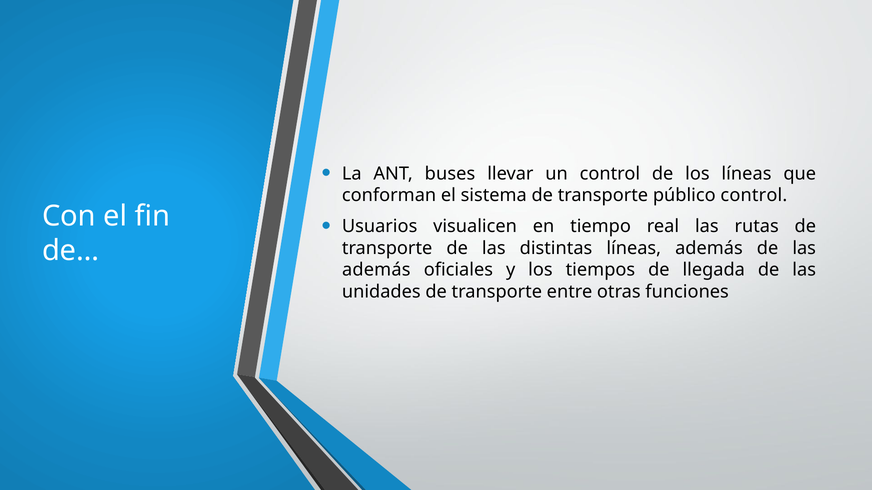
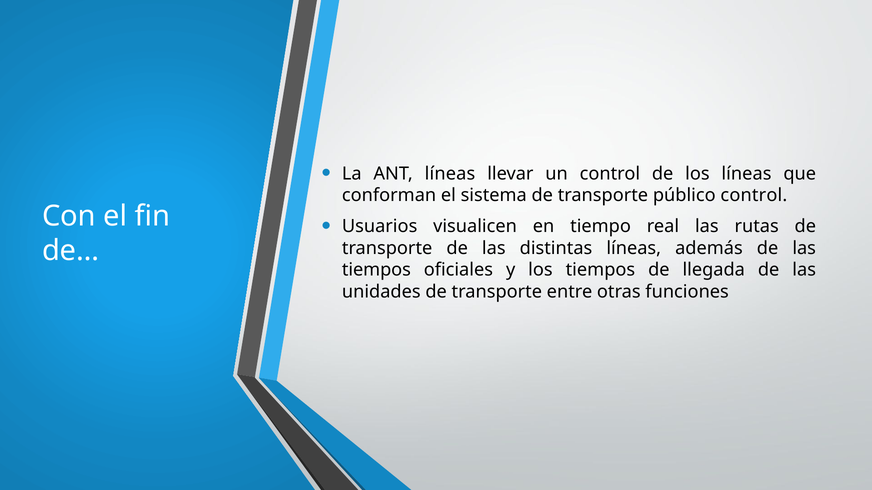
ANT buses: buses -> líneas (450, 174)
además: además -> tiempos (376, 270)
